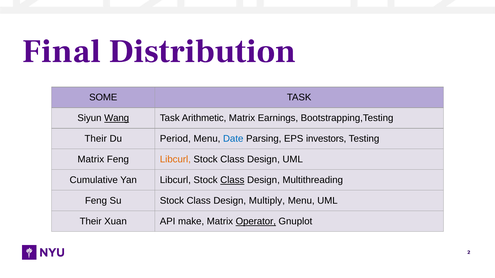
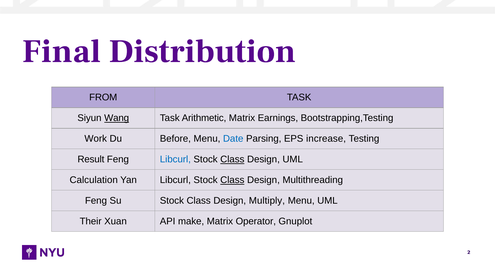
SOME: SOME -> FROM (103, 98)
Their: Their -> Work (96, 139)
Period: Period -> Before (175, 139)
investors: investors -> increase (326, 139)
Matrix: Matrix -> Result (91, 160)
Libcurl colour: orange -> blue (175, 160)
Class underline: none -> present (232, 160)
Cumulative: Cumulative -> Calculation (94, 180)
Operator underline: present -> none (256, 222)
